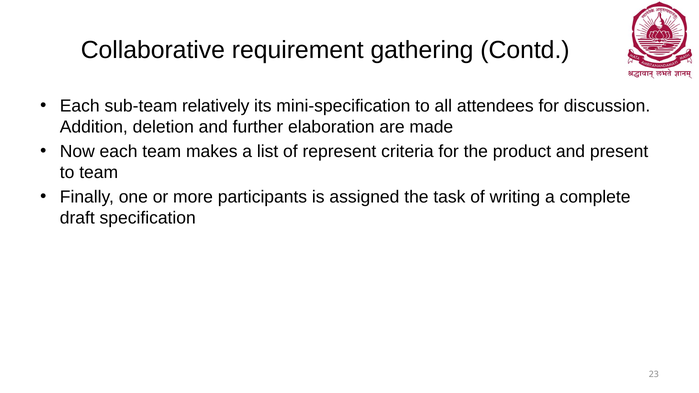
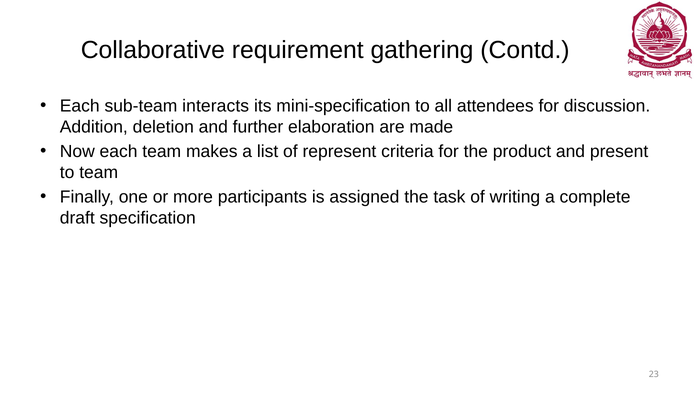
relatively: relatively -> interacts (216, 106)
